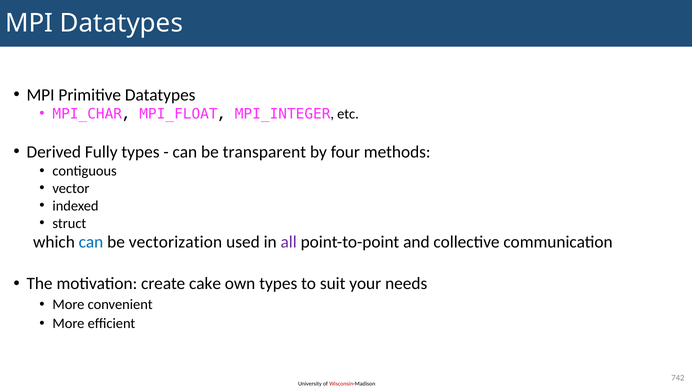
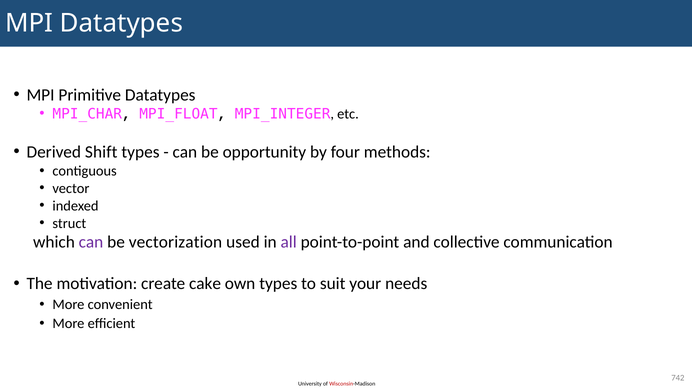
Fully: Fully -> Shift (101, 152)
transparent: transparent -> opportunity (264, 152)
can colour: blue -> purple (91, 242)
